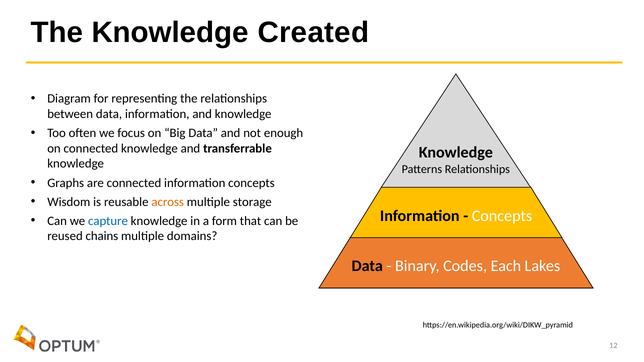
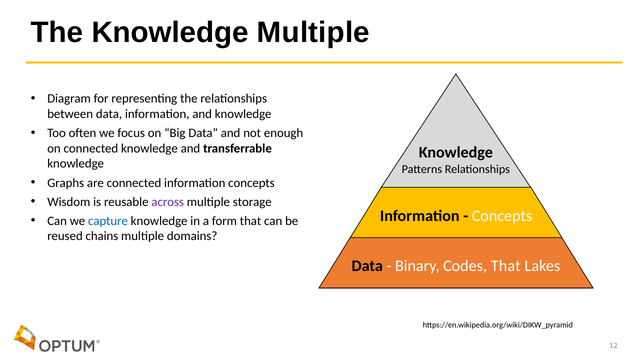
Knowledge Created: Created -> Multiple (313, 33)
across colour: orange -> purple (168, 202)
Codes Each: Each -> That (506, 266)
